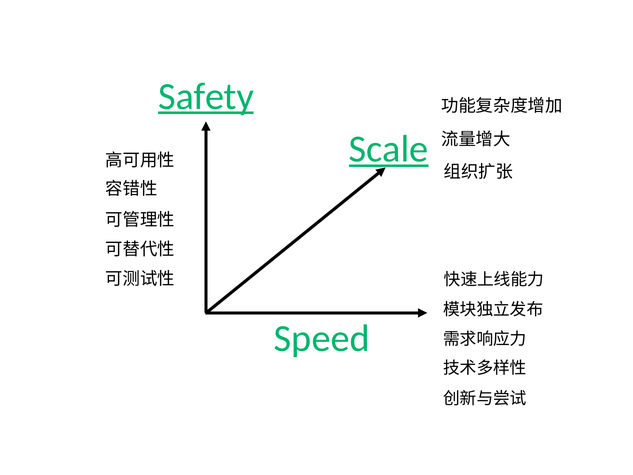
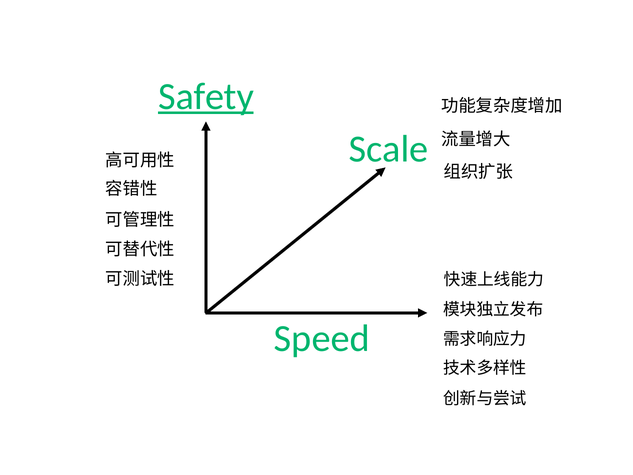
Scale underline: present -> none (389, 149)
